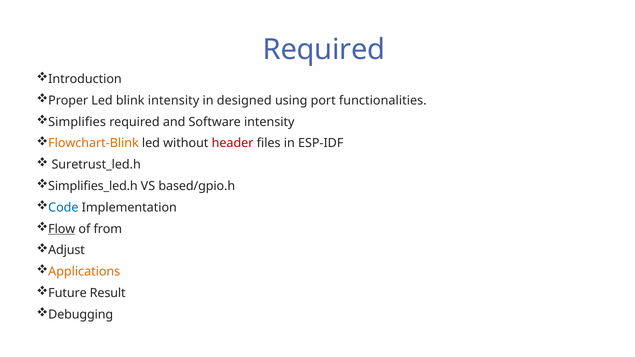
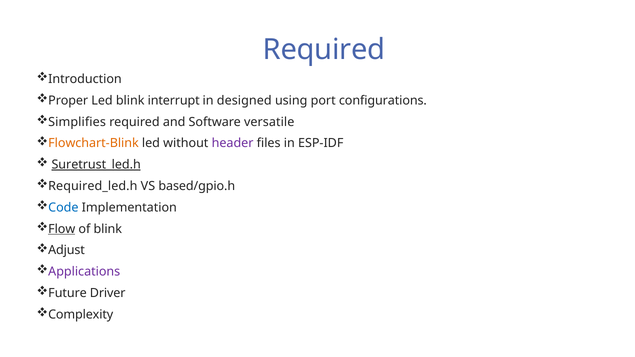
blink intensity: intensity -> interrupt (174, 101)
functionalities: functionalities -> configurations (383, 101)
Software intensity: intensity -> versatile (269, 122)
header colour: red -> purple (233, 143)
Suretrust_led.h underline: none -> present (96, 165)
Simplifies_led.h: Simplifies_led.h -> Required_led.h (93, 186)
of from: from -> blink (108, 229)
Applications colour: orange -> purple (84, 272)
Result: Result -> Driver (108, 293)
Debugging: Debugging -> Complexity (81, 315)
